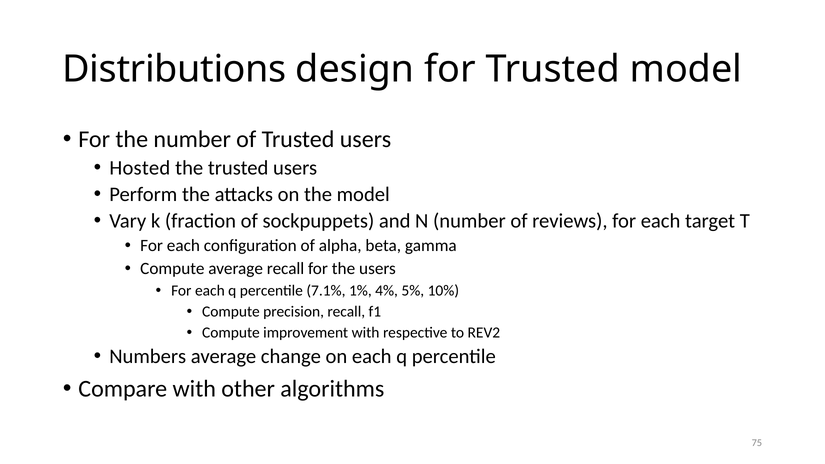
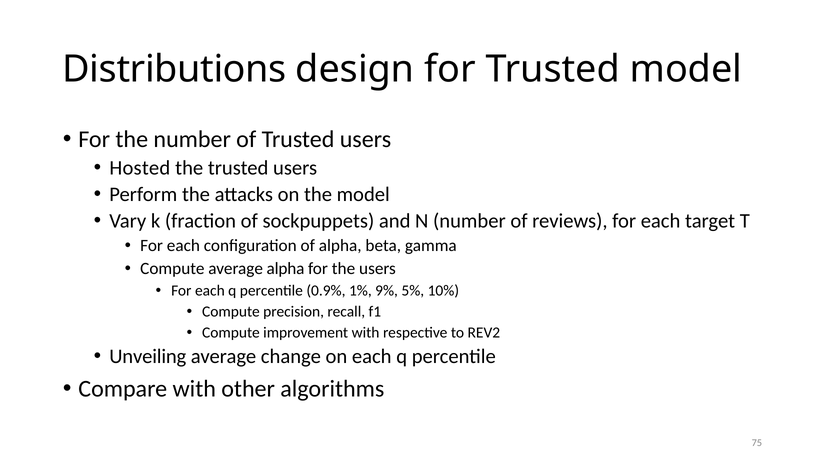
average recall: recall -> alpha (286, 269)
7.1%: 7.1% -> 0.9% (326, 291)
4%: 4% -> 9% (387, 291)
Numbers: Numbers -> Unveiling (148, 356)
